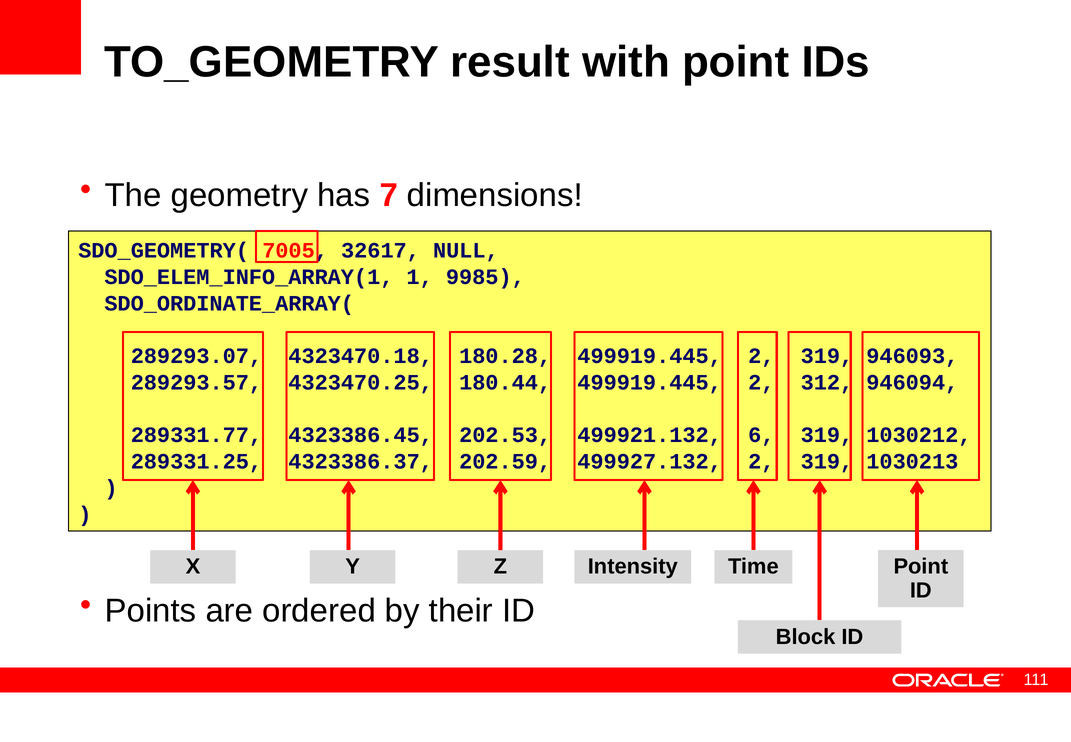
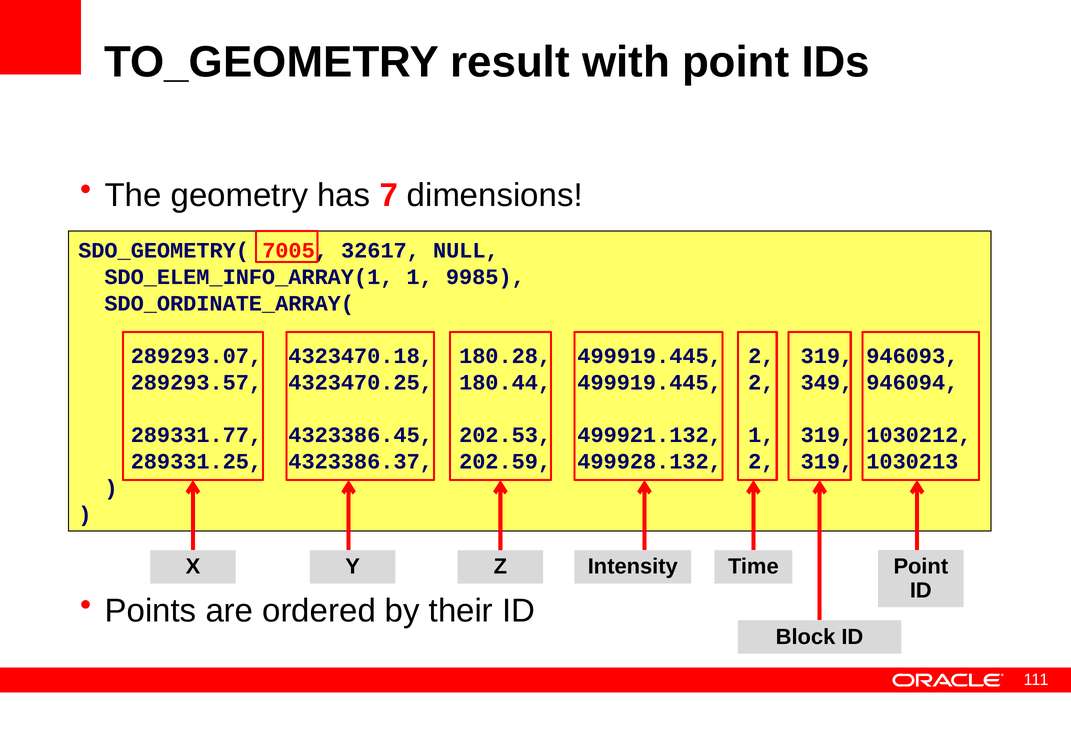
312: 312 -> 349 (827, 382)
499921.132 6: 6 -> 1 (761, 435)
499927.132: 499927.132 -> 499928.132 (650, 461)
